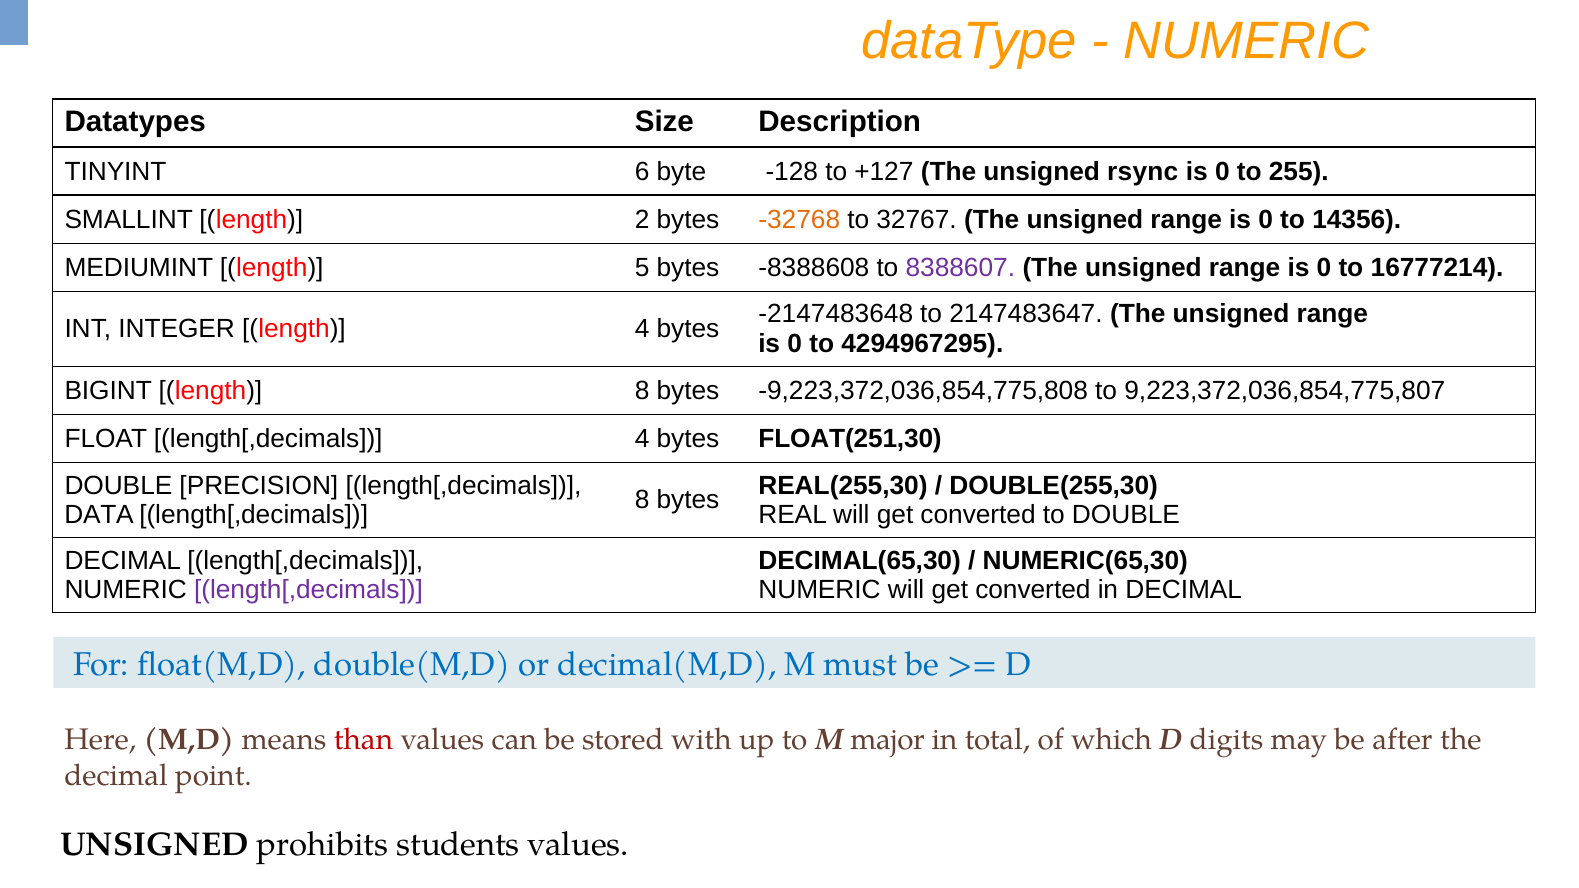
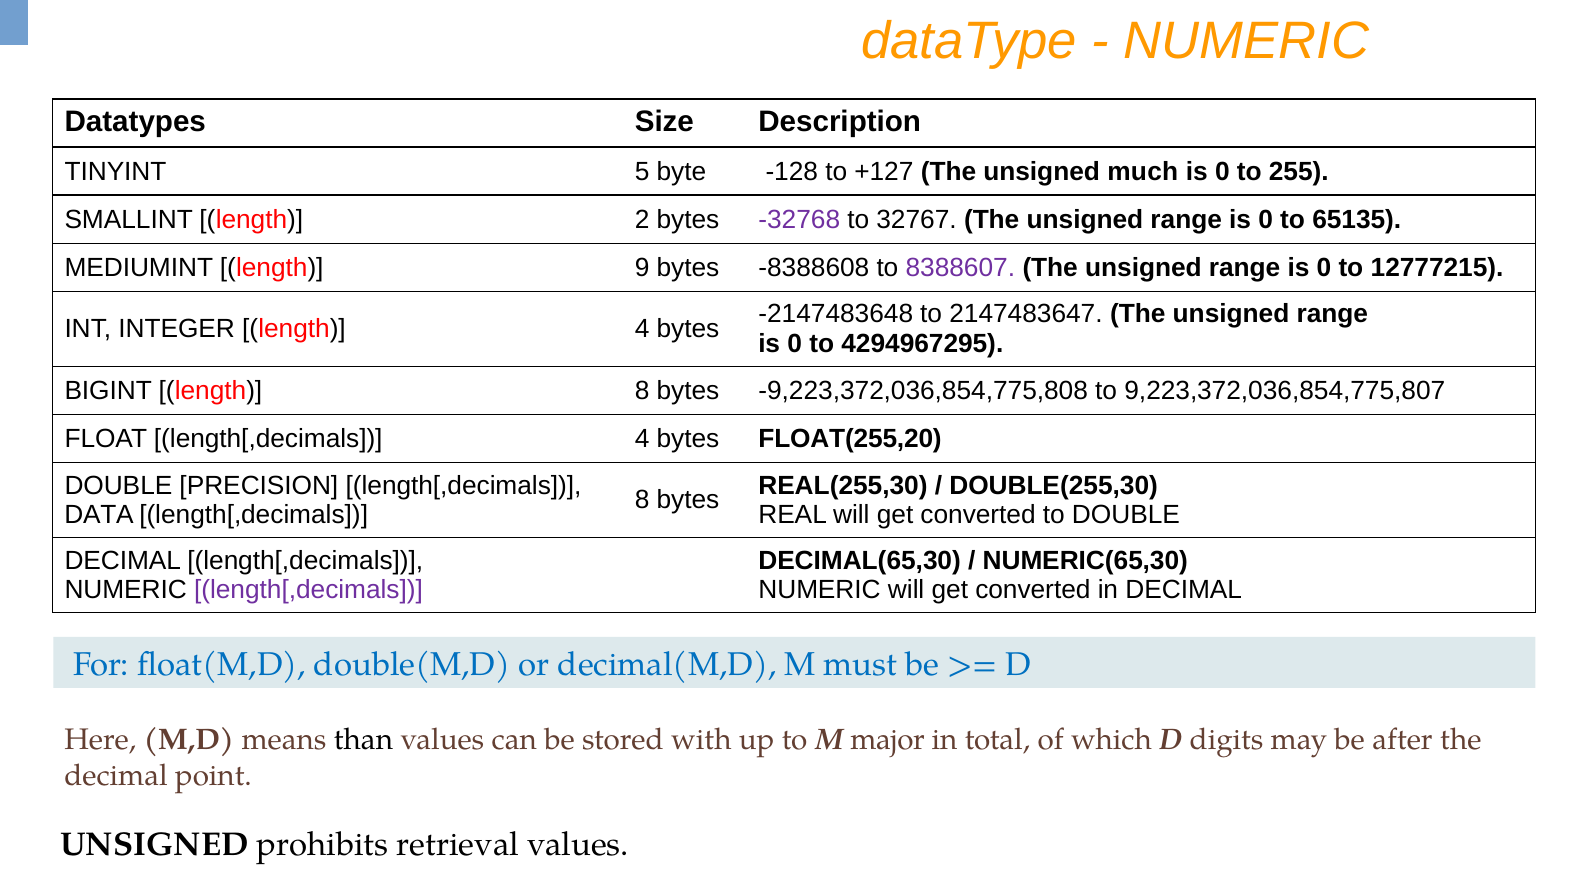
6: 6 -> 5 (642, 171)
rsync: rsync -> much (1143, 171)
-32768 colour: orange -> purple (799, 219)
14356: 14356 -> 65135 (1357, 219)
5: 5 -> 9 (642, 267)
16777214: 16777214 -> 12777215 (1437, 267)
FLOAT(251,30: FLOAT(251,30 -> FLOAT(255,20 (850, 439)
than colour: red -> black (363, 740)
students: students -> retrieval (458, 845)
